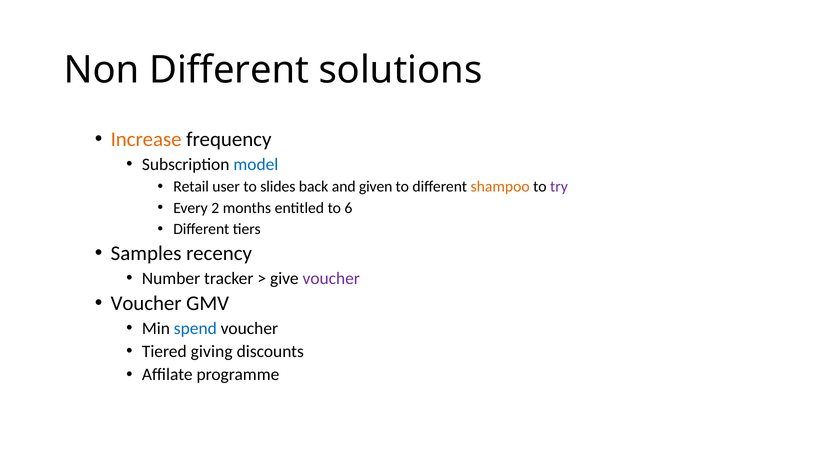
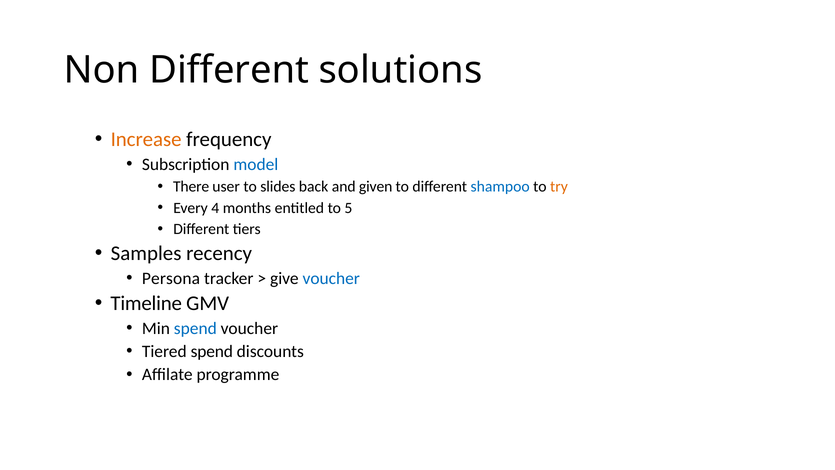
Retail: Retail -> There (191, 187)
shampoo colour: orange -> blue (500, 187)
try colour: purple -> orange (559, 187)
2: 2 -> 4 (215, 208)
6: 6 -> 5 (348, 208)
Number: Number -> Persona (171, 278)
voucher colour: purple -> blue (331, 278)
Voucher: Voucher -> Timeline (146, 303)
Tiered giving: giving -> spend (212, 351)
